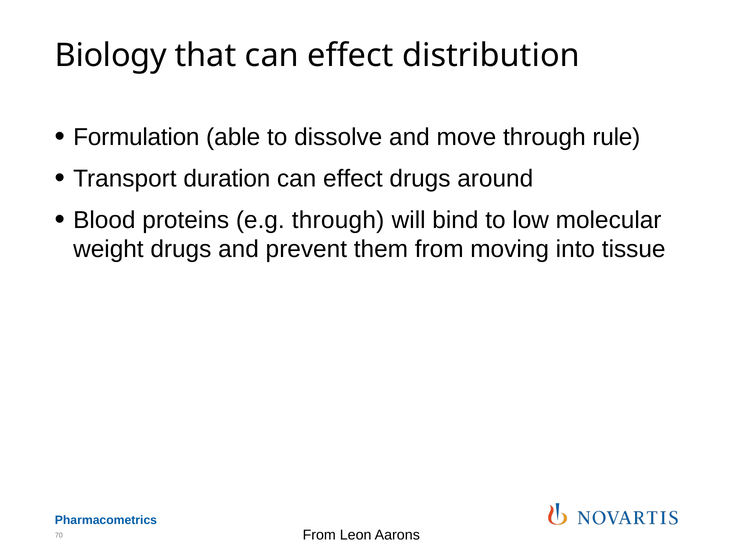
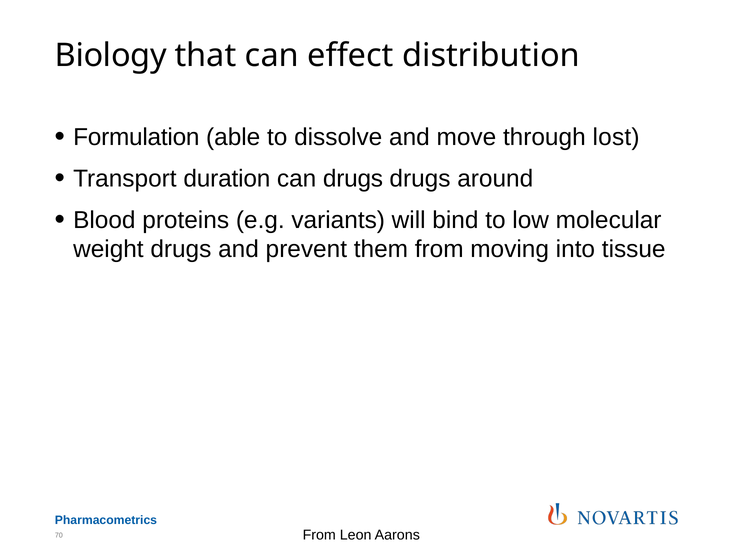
rule: rule -> lost (616, 137)
effect: effect -> drugs (353, 179)
e.g through: through -> variants (338, 220)
